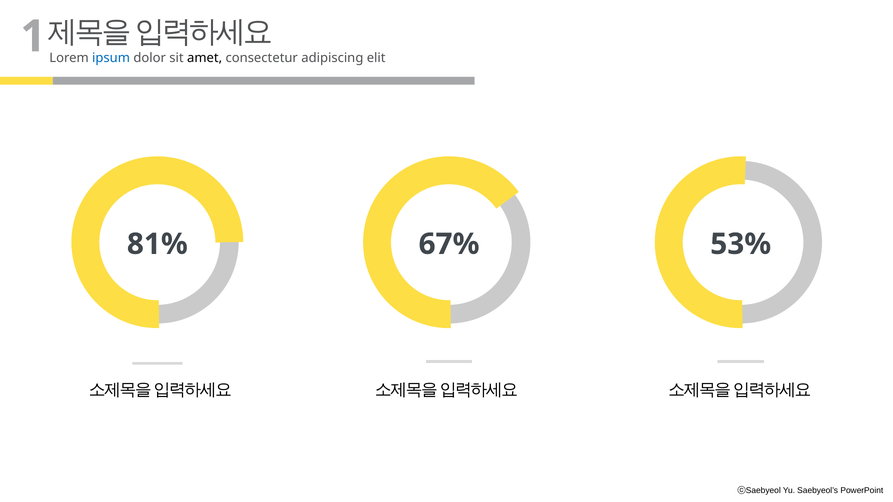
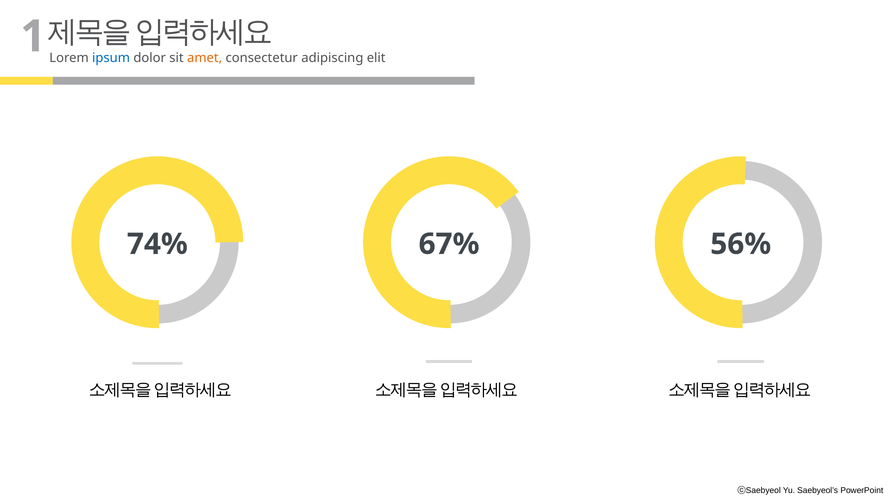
amet colour: black -> orange (205, 58)
81%: 81% -> 74% (157, 244)
53%: 53% -> 56% (741, 244)
